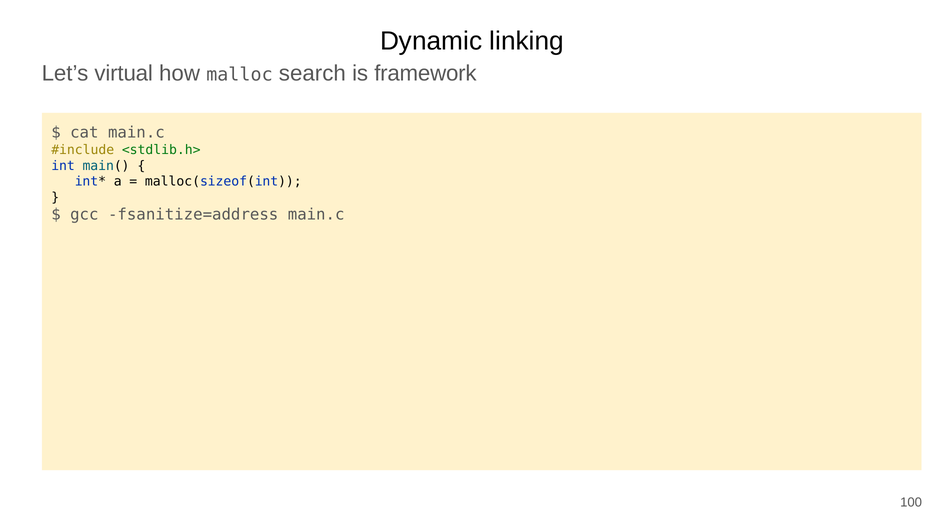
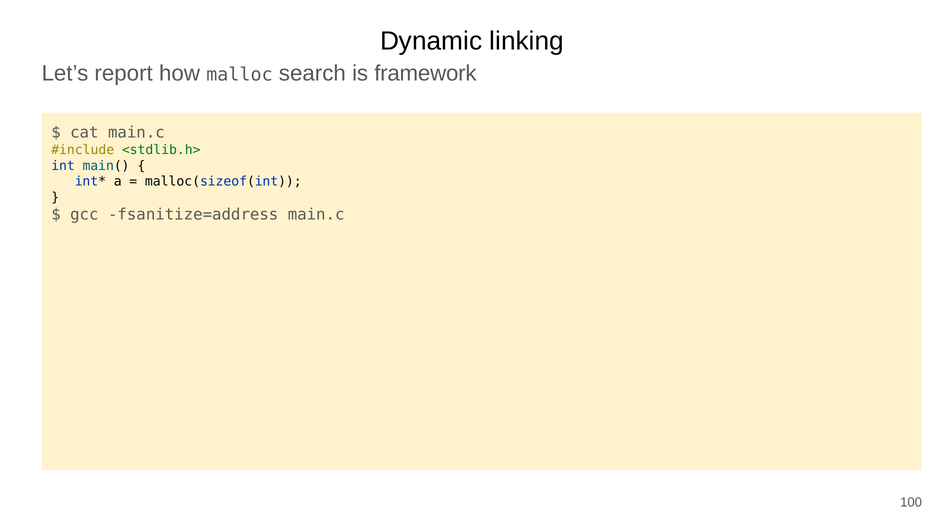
virtual: virtual -> report (124, 73)
